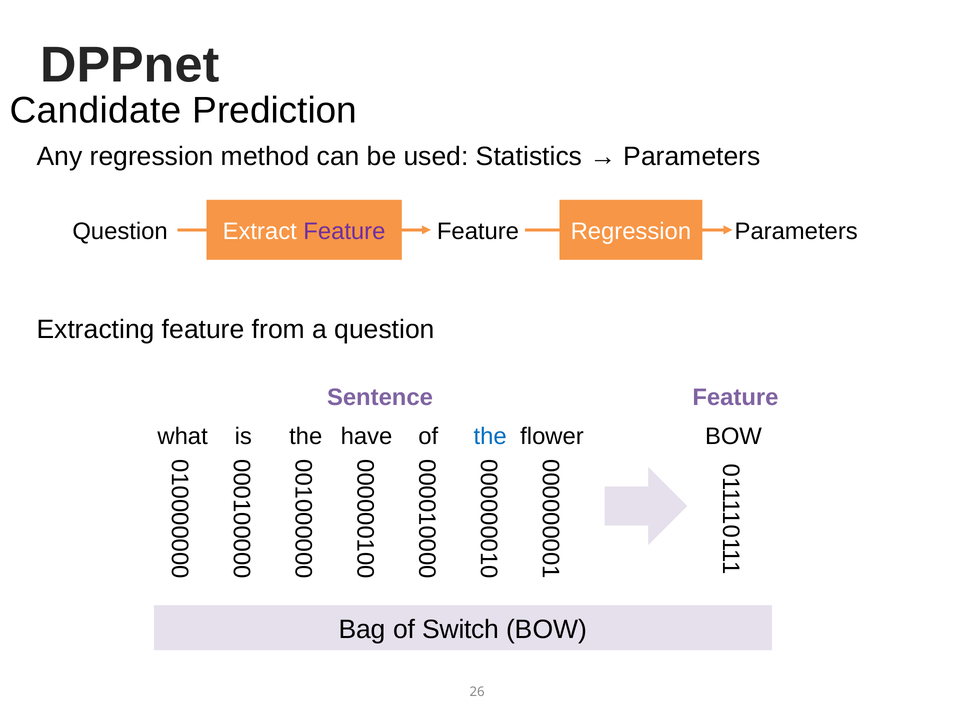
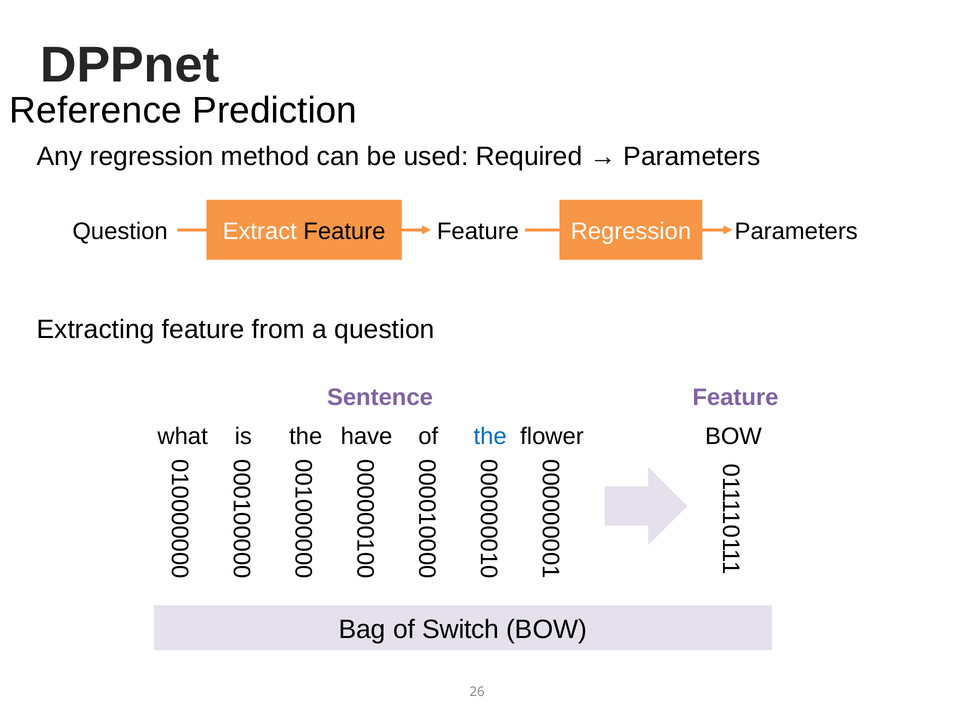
Candidate: Candidate -> Reference (96, 111)
Statistics: Statistics -> Required (529, 157)
Feature colour: purple -> black (344, 232)
